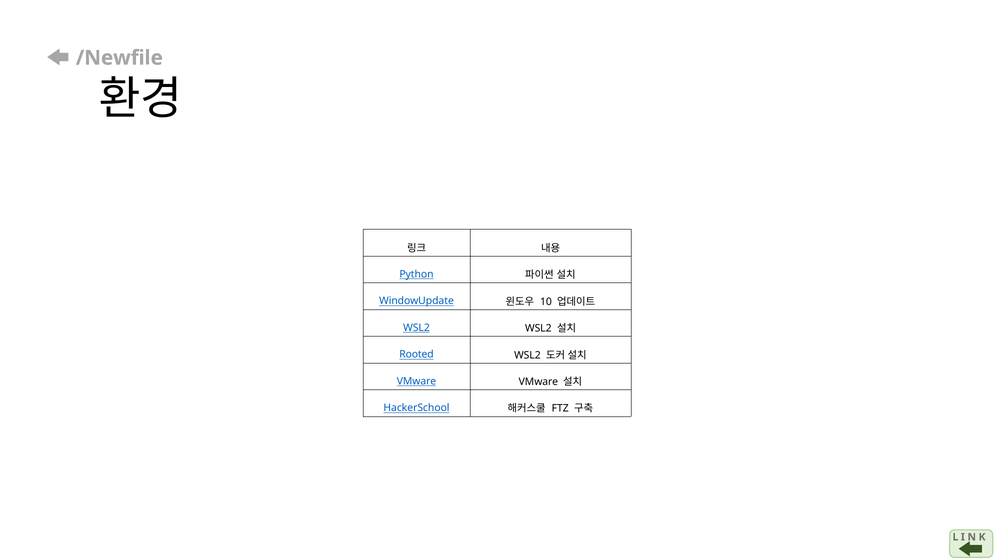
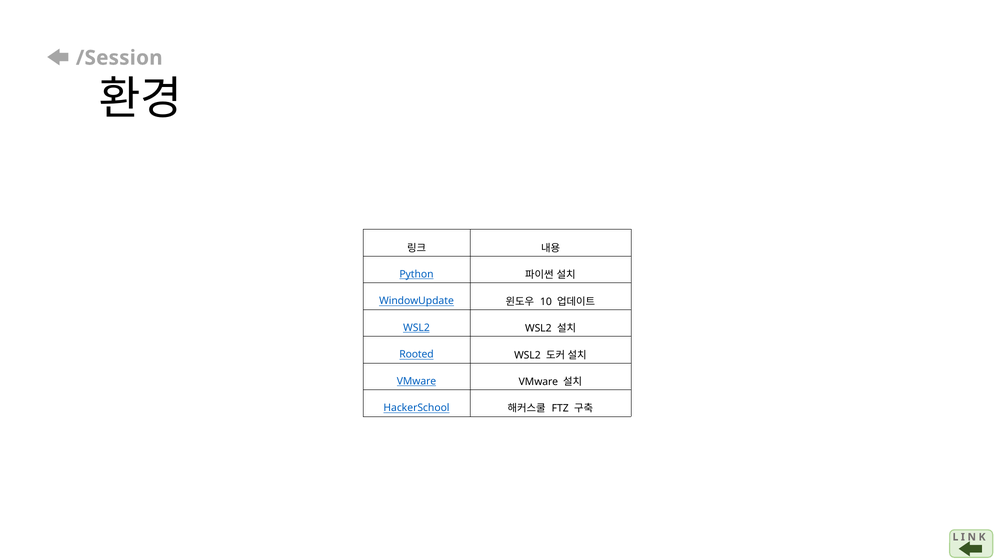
/Newfile: /Newfile -> /Session (119, 58)
